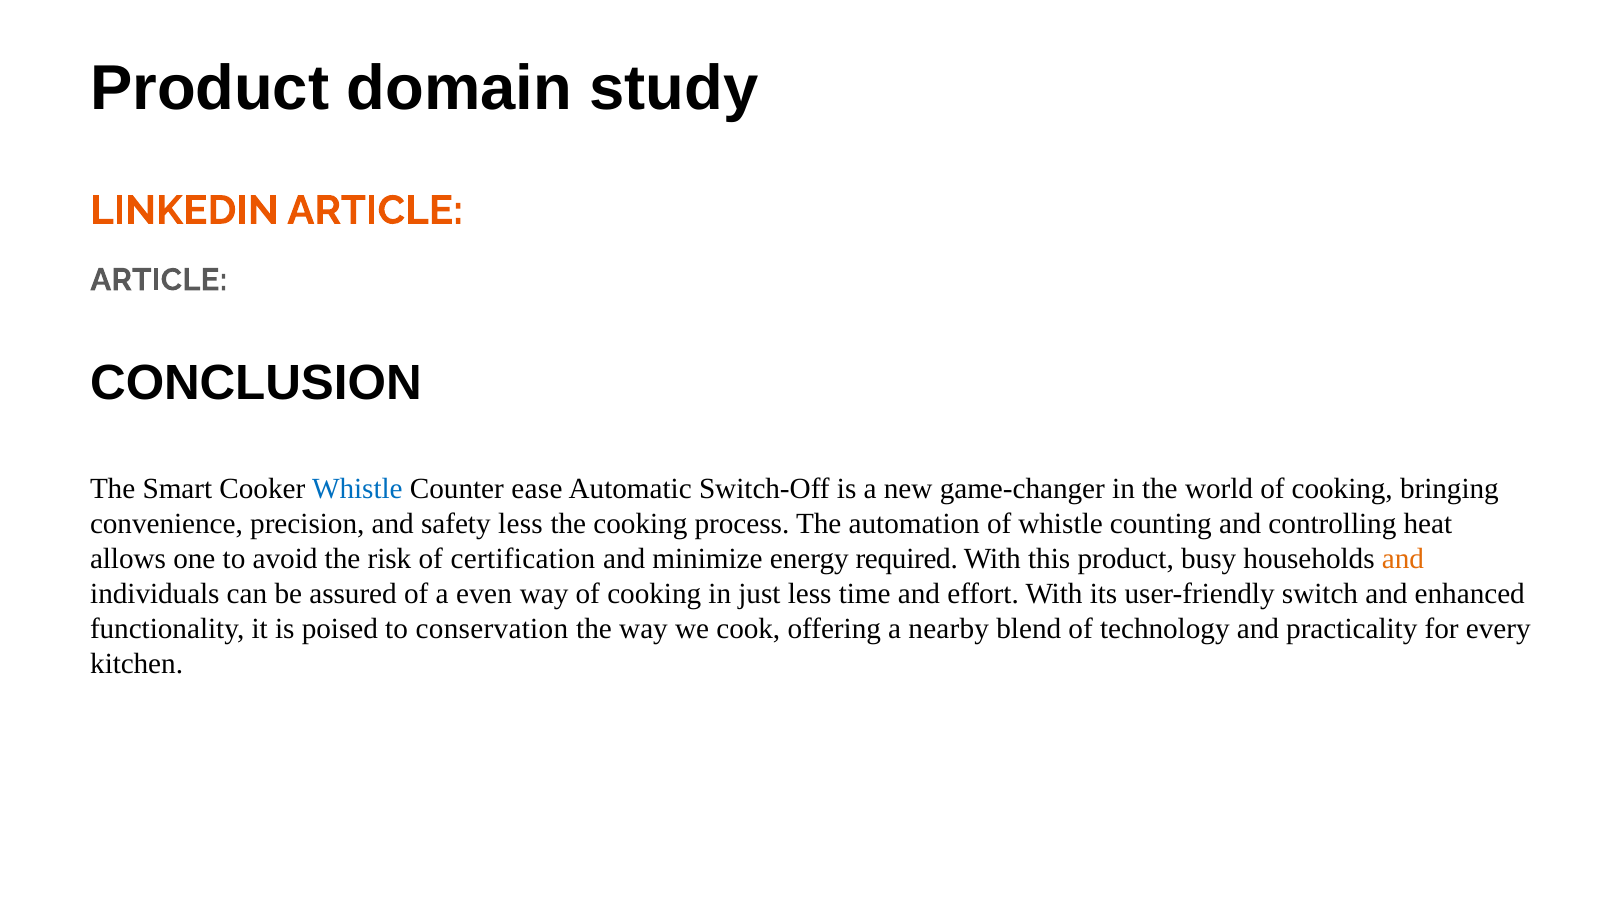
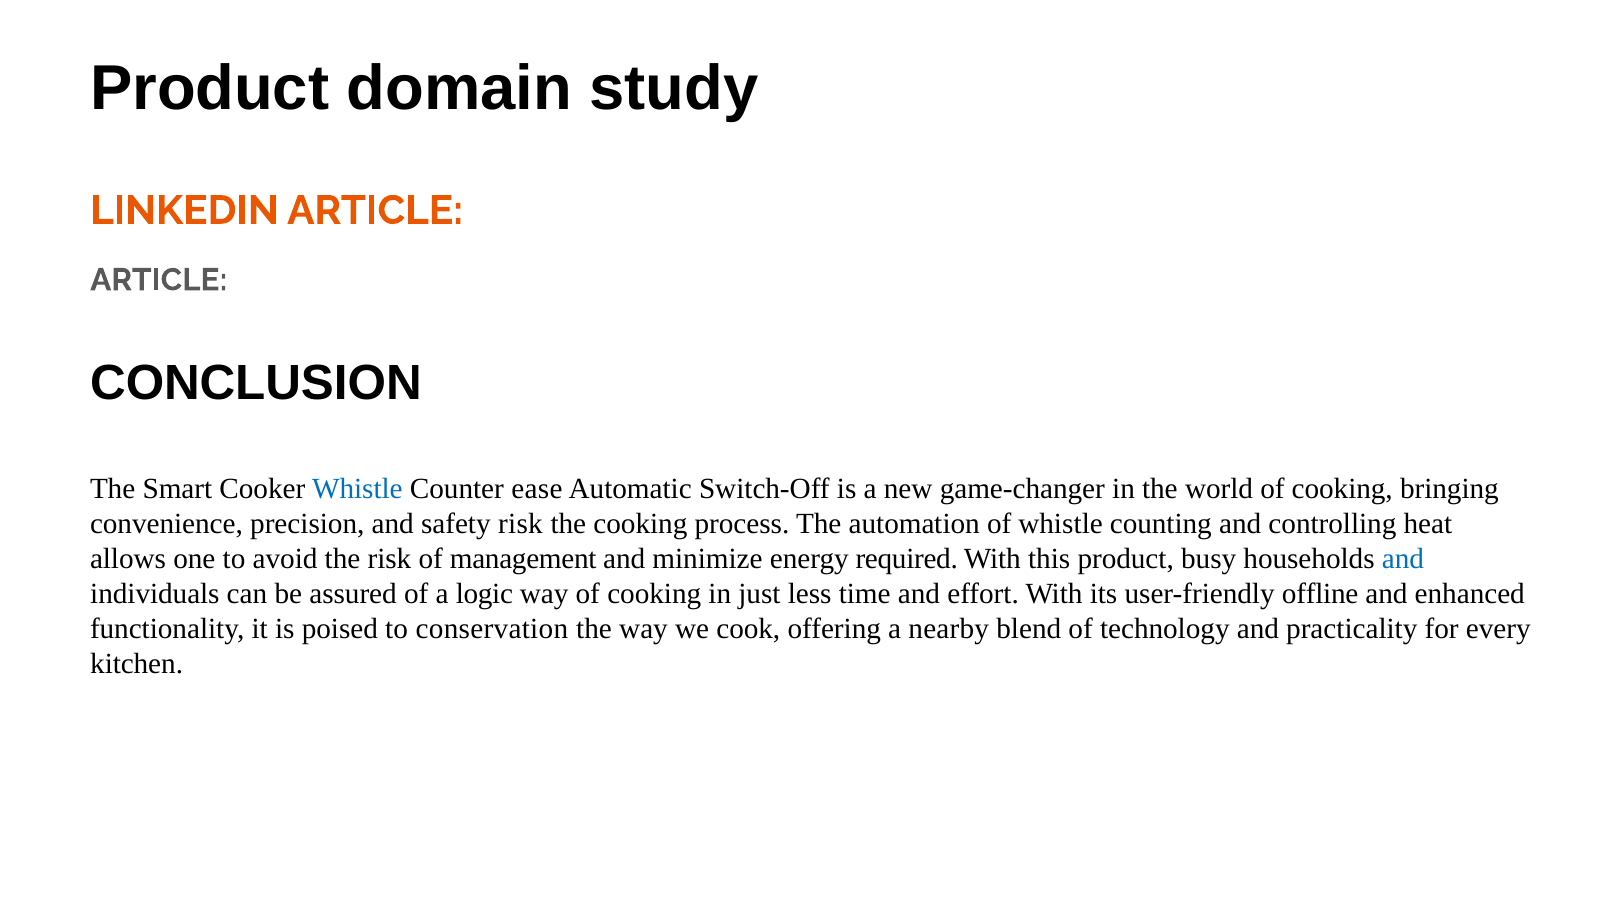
safety less: less -> risk (520, 524)
certification: certification -> management (523, 559)
and colour: orange -> blue (1403, 559)
even: even -> logic (484, 594)
switch: switch -> offline (1320, 594)
